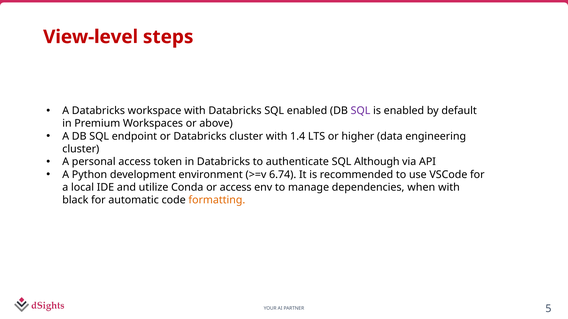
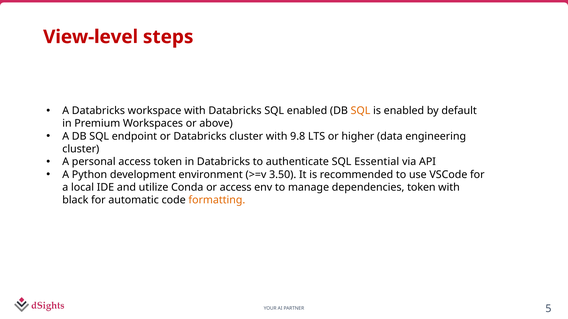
SQL colour: purple -> orange (360, 111)
1.4: 1.4 -> 9.8 (298, 136)
Although: Although -> Essential (377, 162)
6.74: 6.74 -> 3.50 (283, 175)
dependencies when: when -> token (421, 188)
